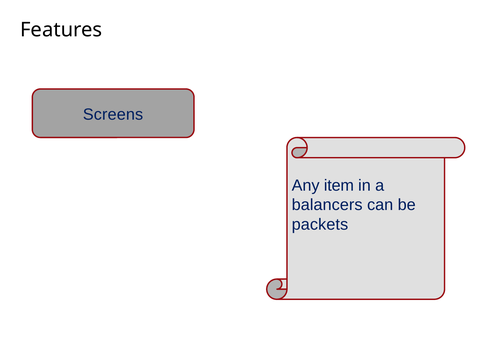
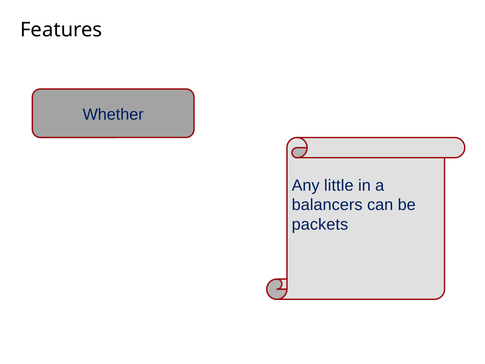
Screens: Screens -> Whether (113, 114)
item: item -> little (339, 185)
